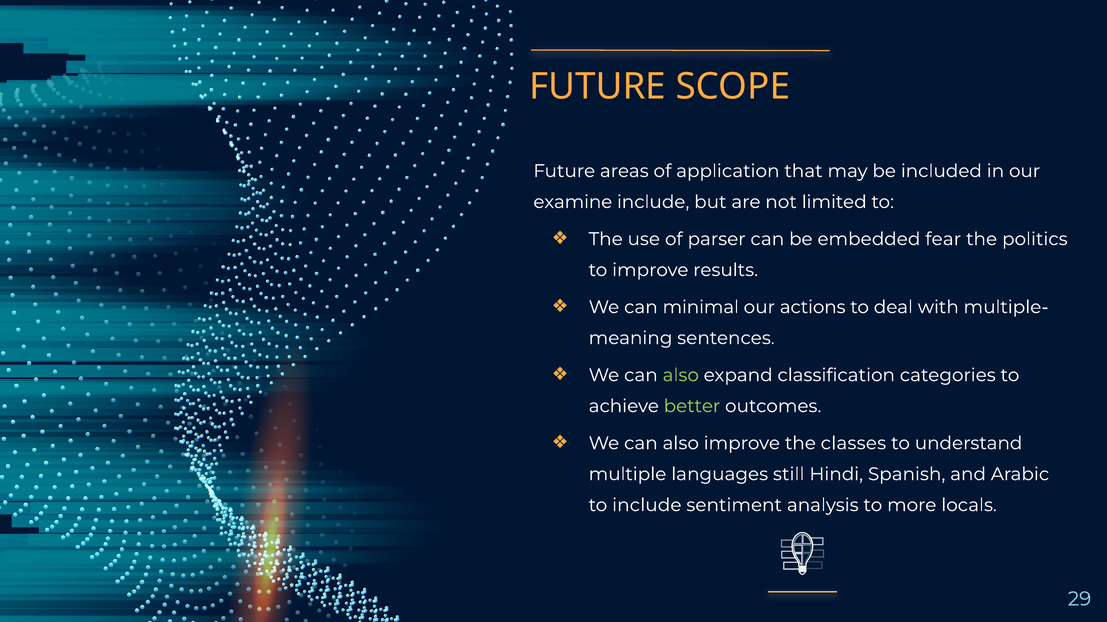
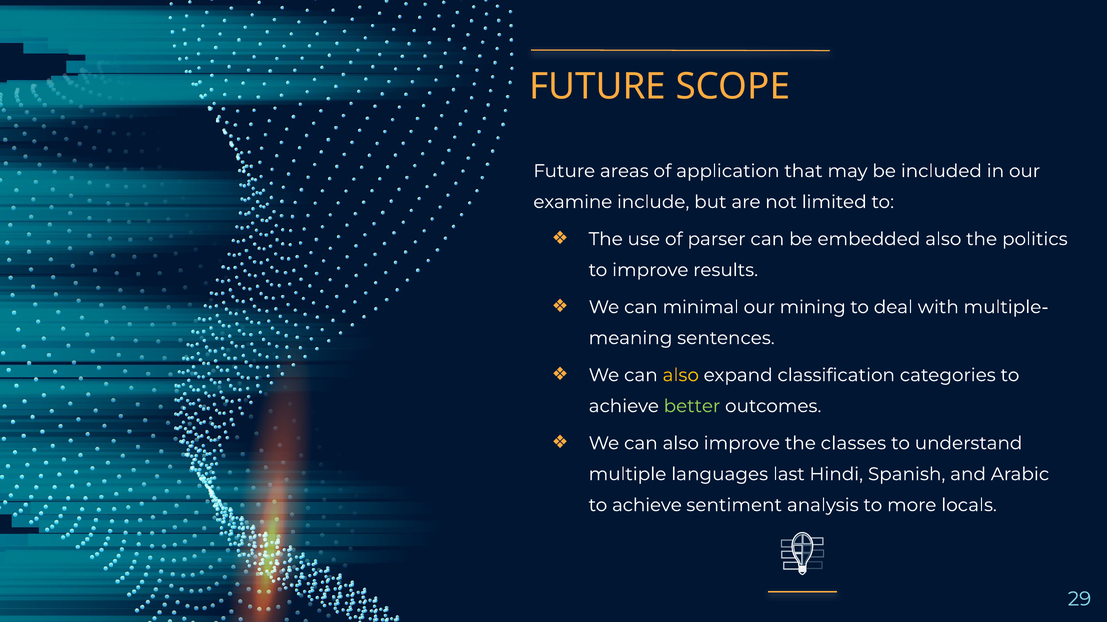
embedded fear: fear -> also (943, 239)
actions: actions -> mining (813, 307)
also colour: light green -> yellow (681, 376)
still: still -> last (789, 475)
include: include -> achieve (647, 506)
